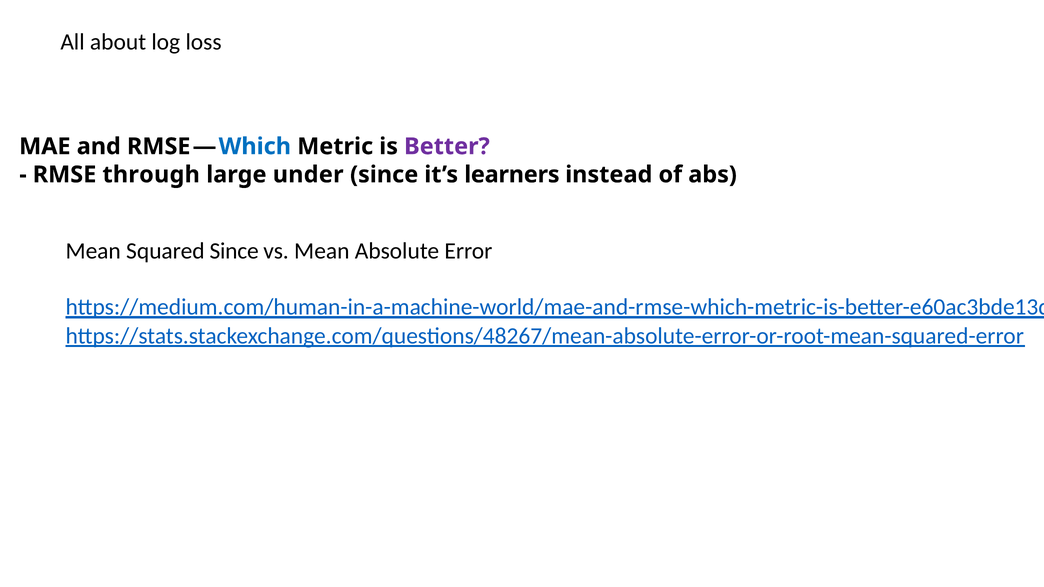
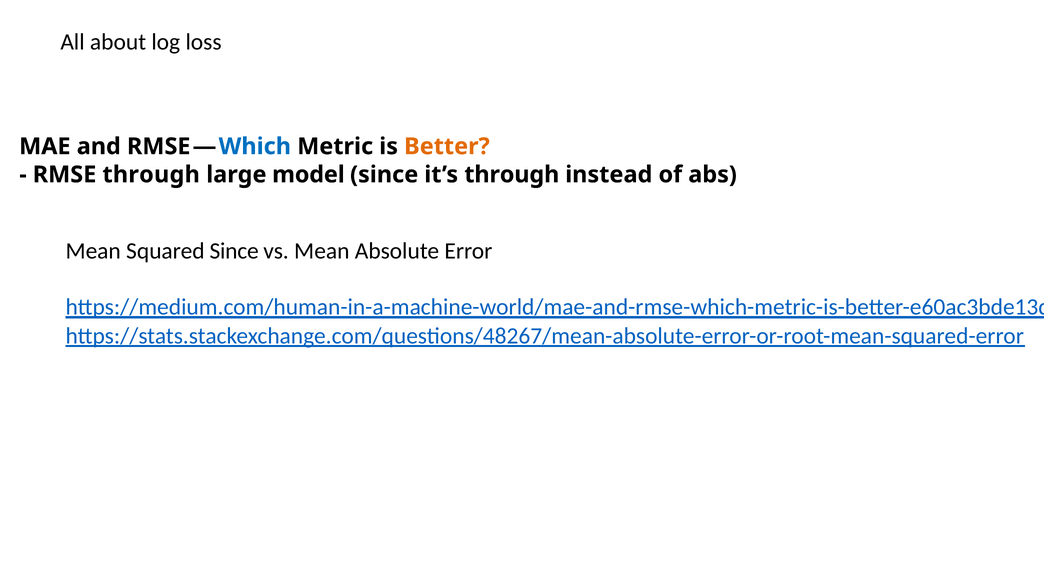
Better colour: purple -> orange (447, 147)
under: under -> model (308, 175)
it’s learners: learners -> through (512, 175)
